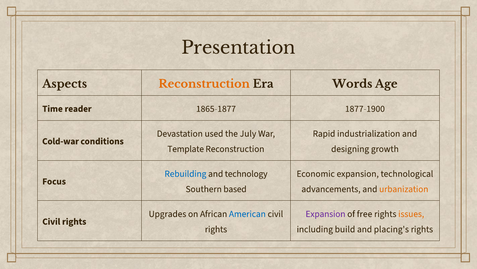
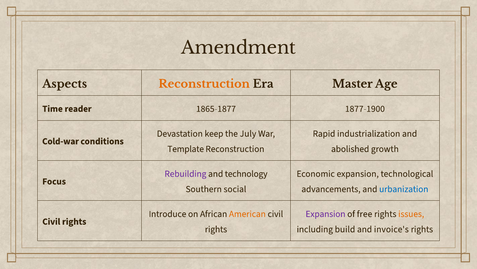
Presentation: Presentation -> Amendment (239, 48)
Words: Words -> Master (352, 84)
used: used -> keep (214, 133)
designing: designing -> abolished (350, 149)
Rebuilding colour: blue -> purple (185, 173)
based: based -> social (235, 189)
urbanization colour: orange -> blue (404, 189)
Upgrades: Upgrades -> Introduce (167, 213)
American colour: blue -> orange (247, 213)
placing's: placing's -> invoice's (391, 229)
